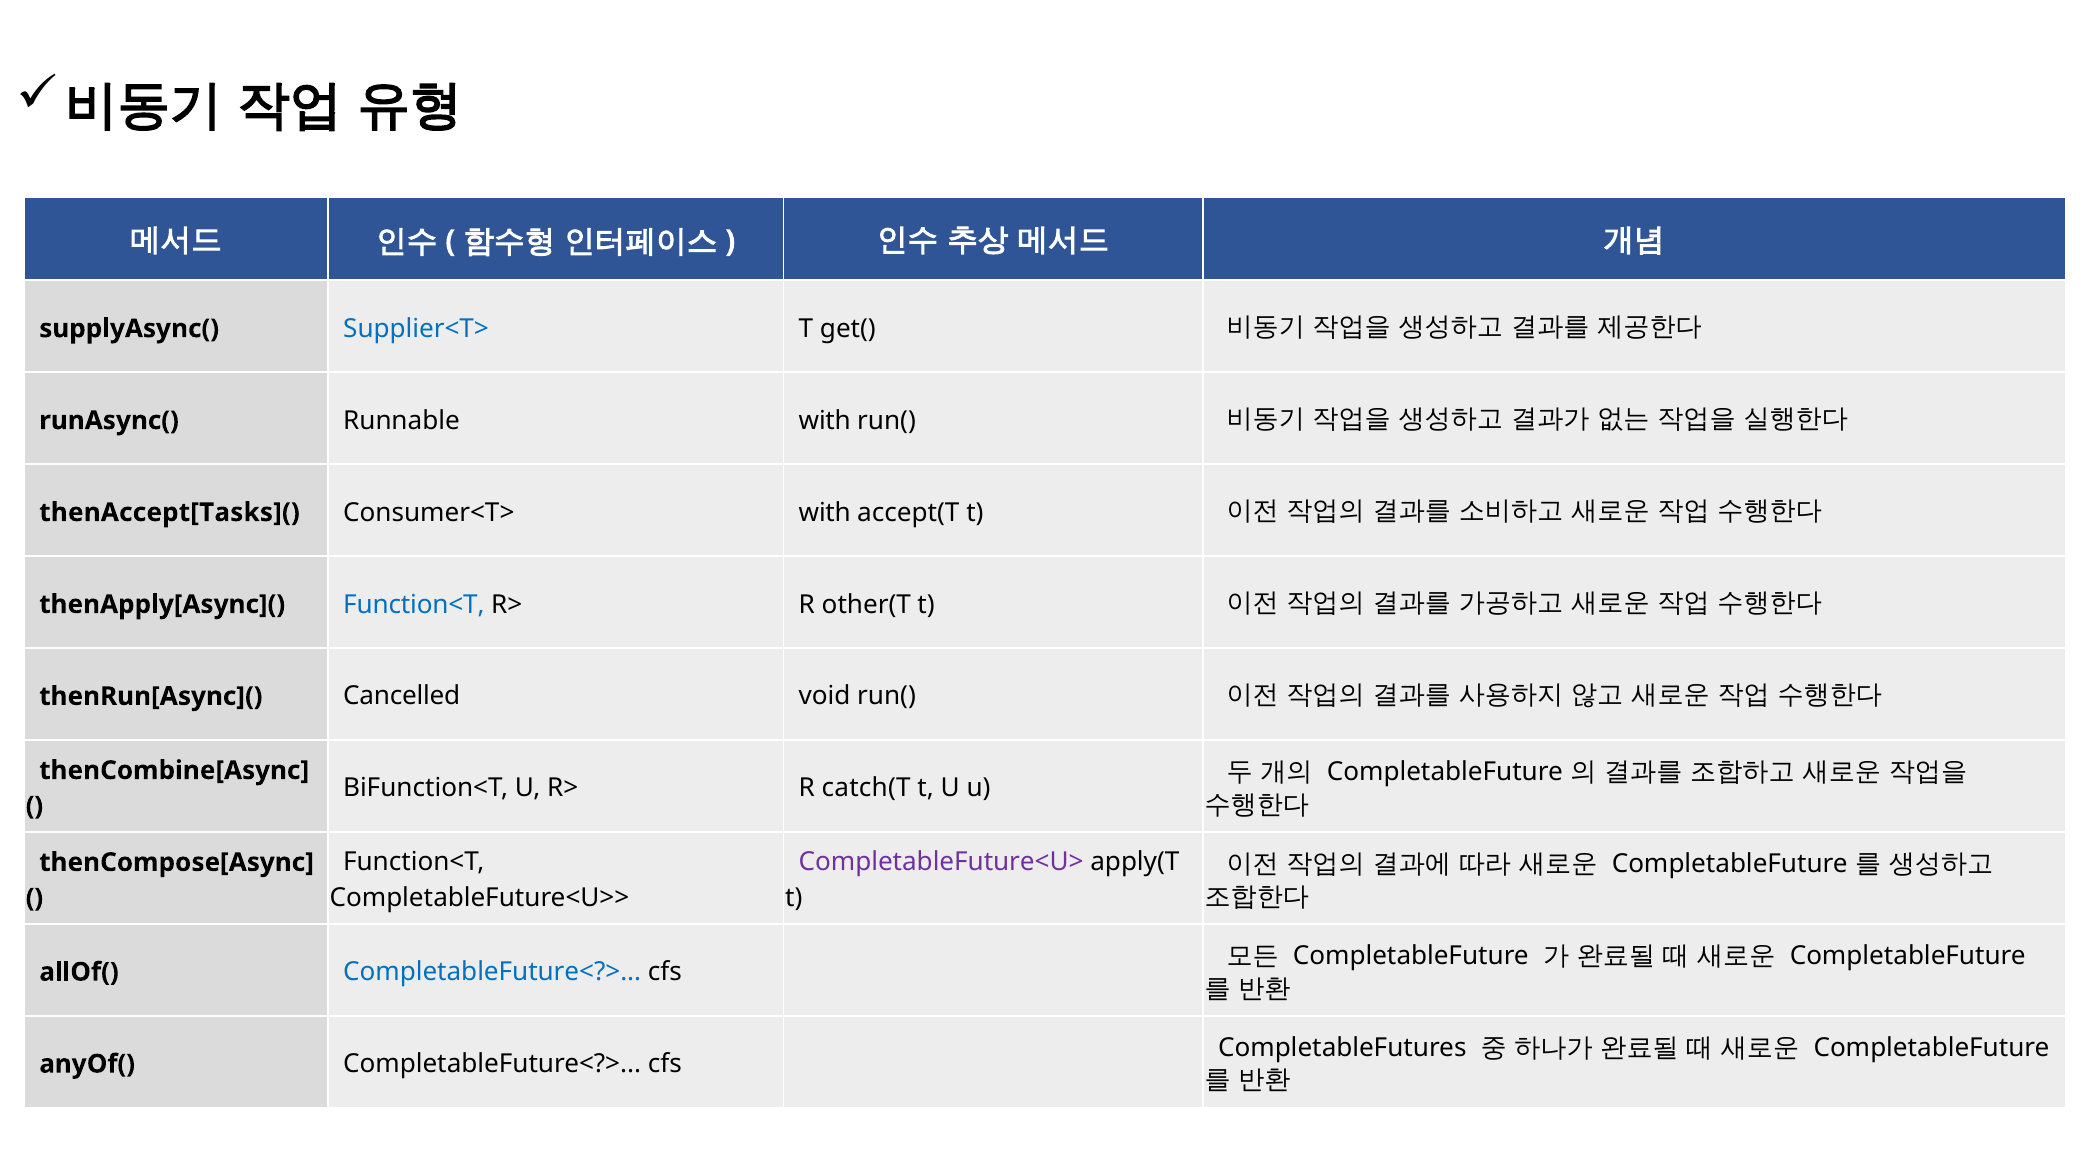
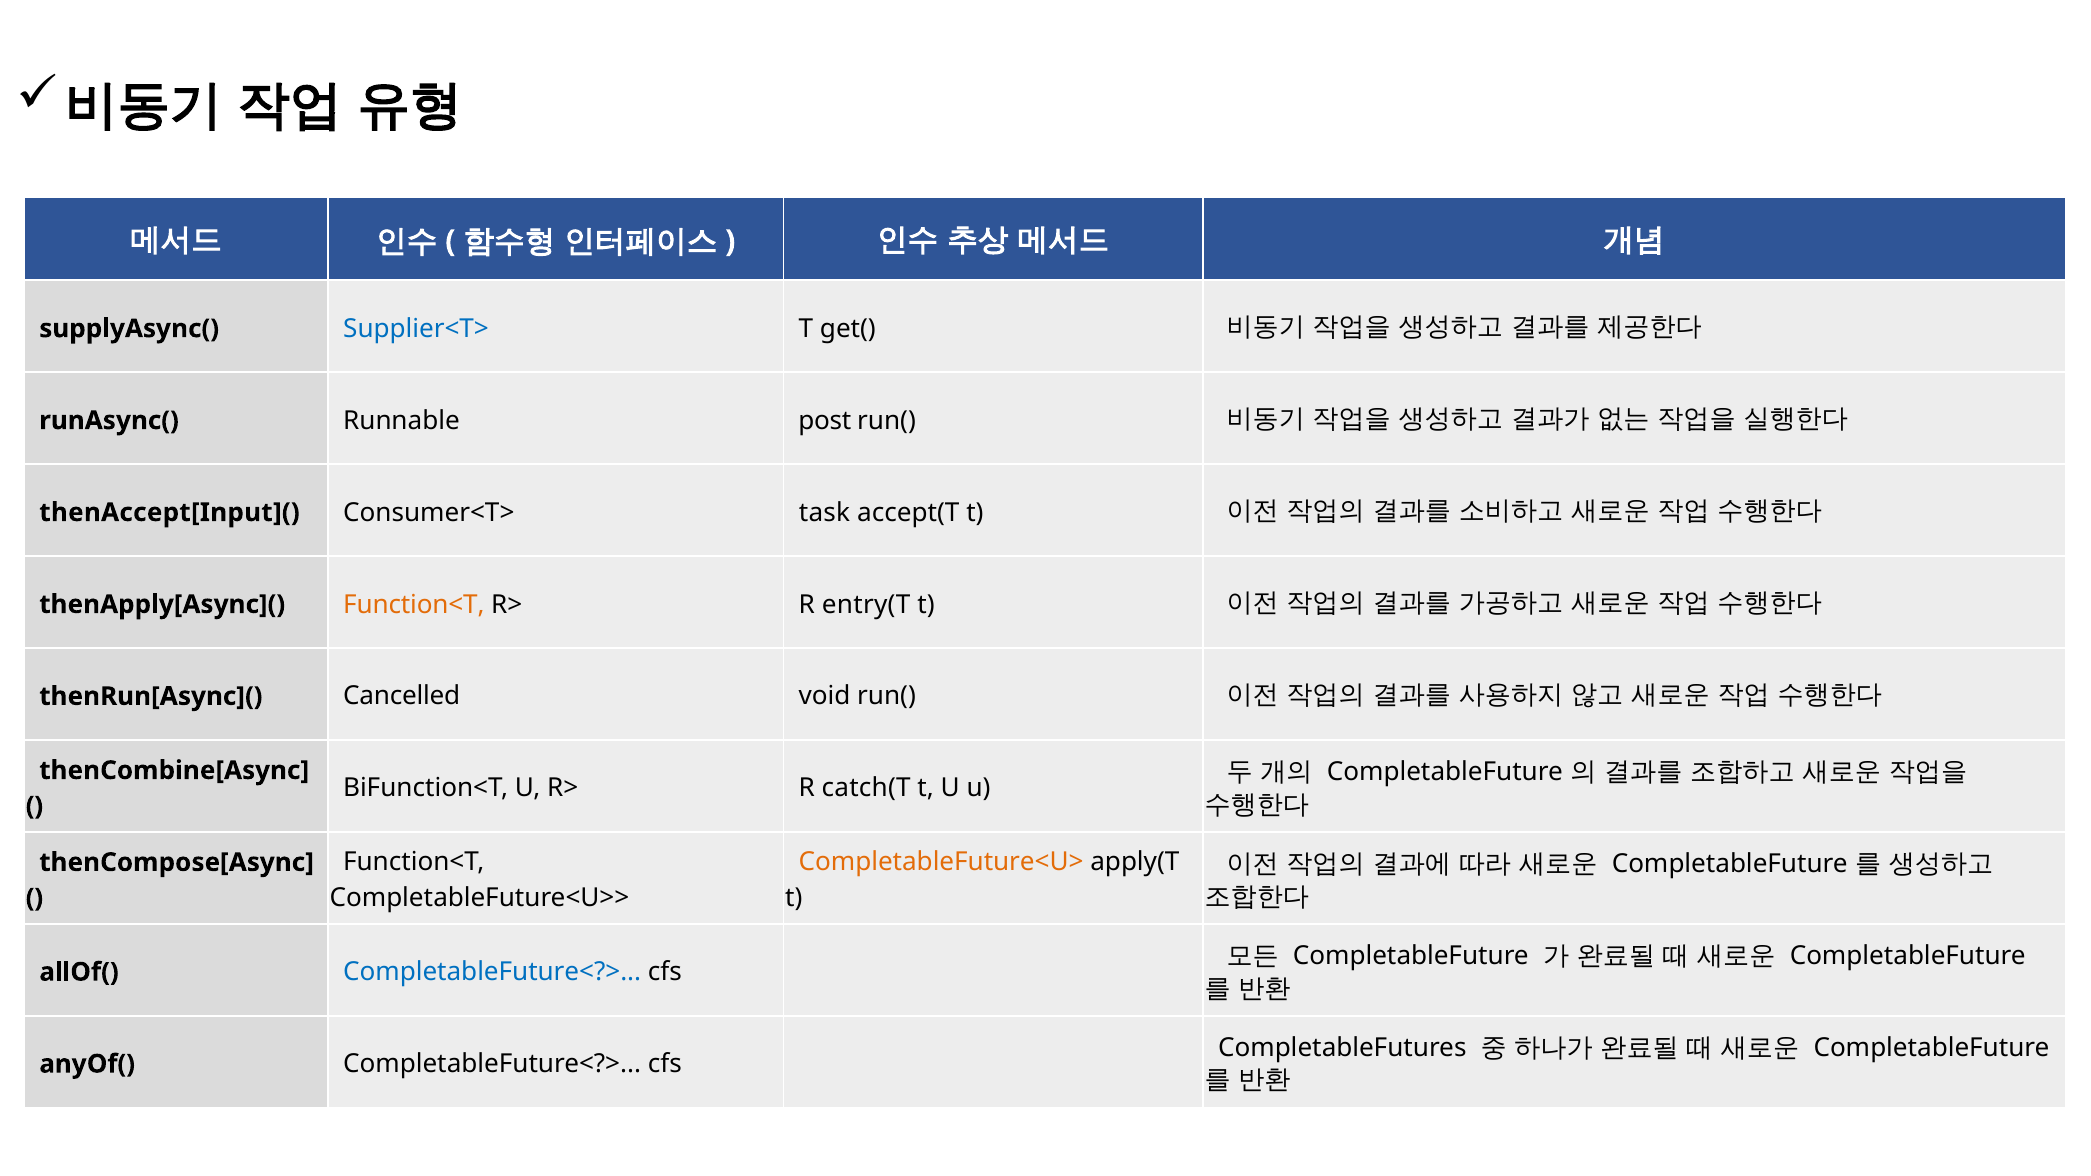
Runnable with: with -> post (825, 421)
thenAccept[Tasks](: thenAccept[Tasks]( -> thenAccept[Input]( (170, 513)
Consumer<T> with: with -> task (825, 513)
Function<T colour: blue -> orange (414, 604)
other(T: other(T -> entry(T (866, 604)
CompletableFuture<U> colour: purple -> orange (941, 862)
